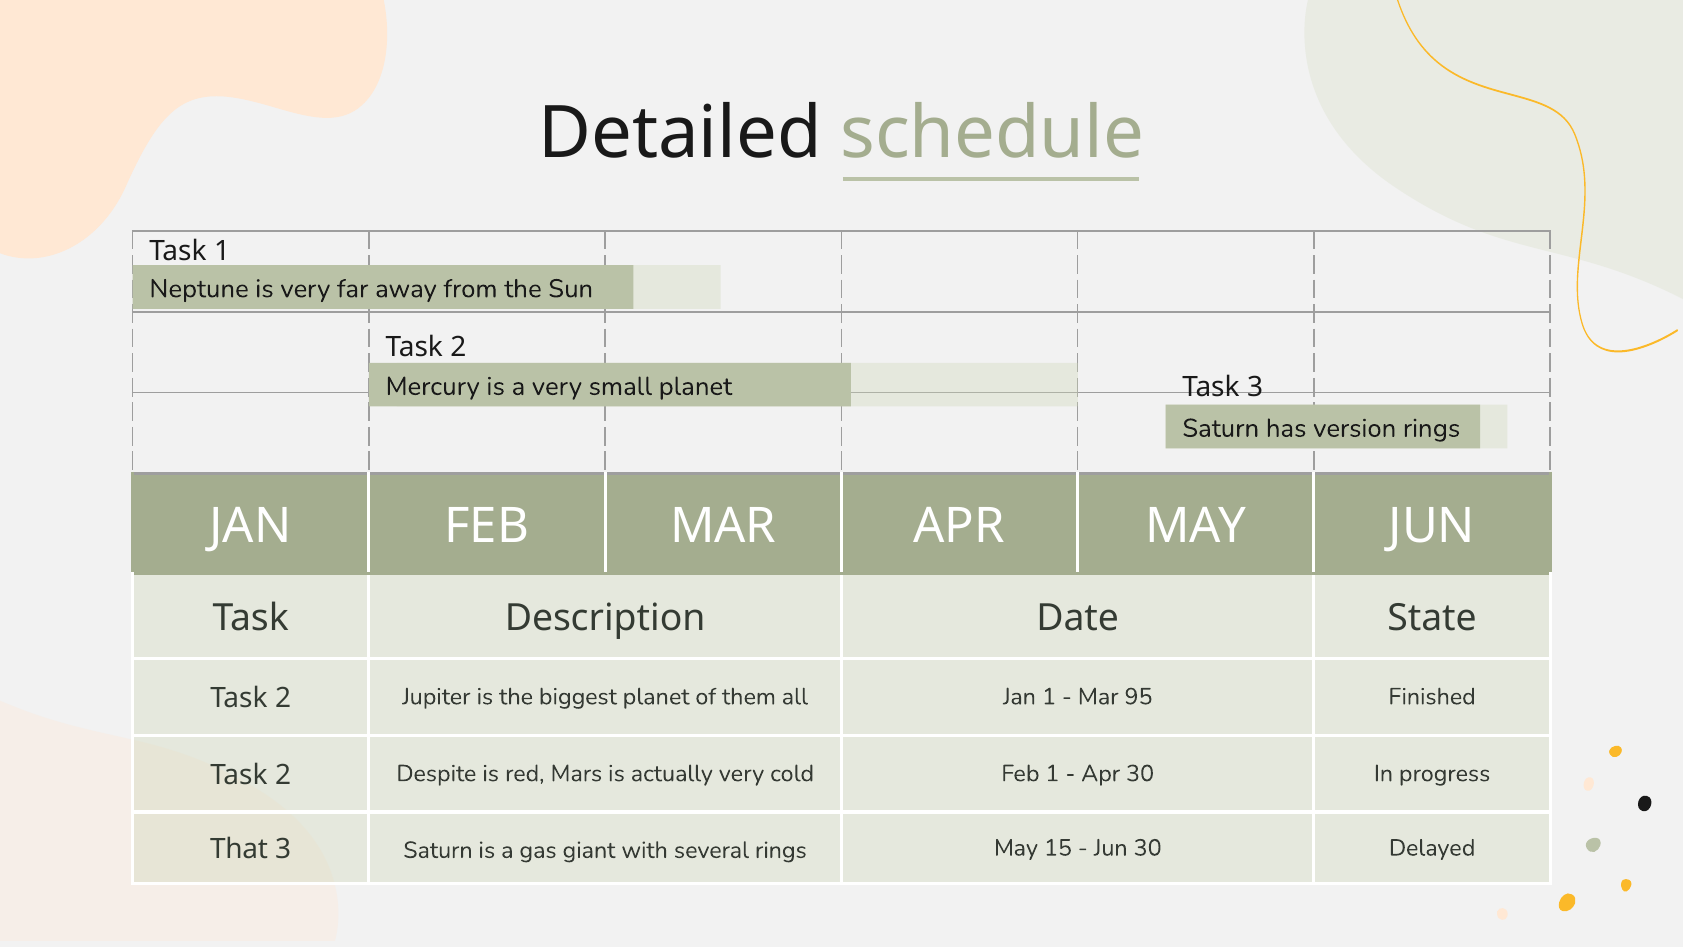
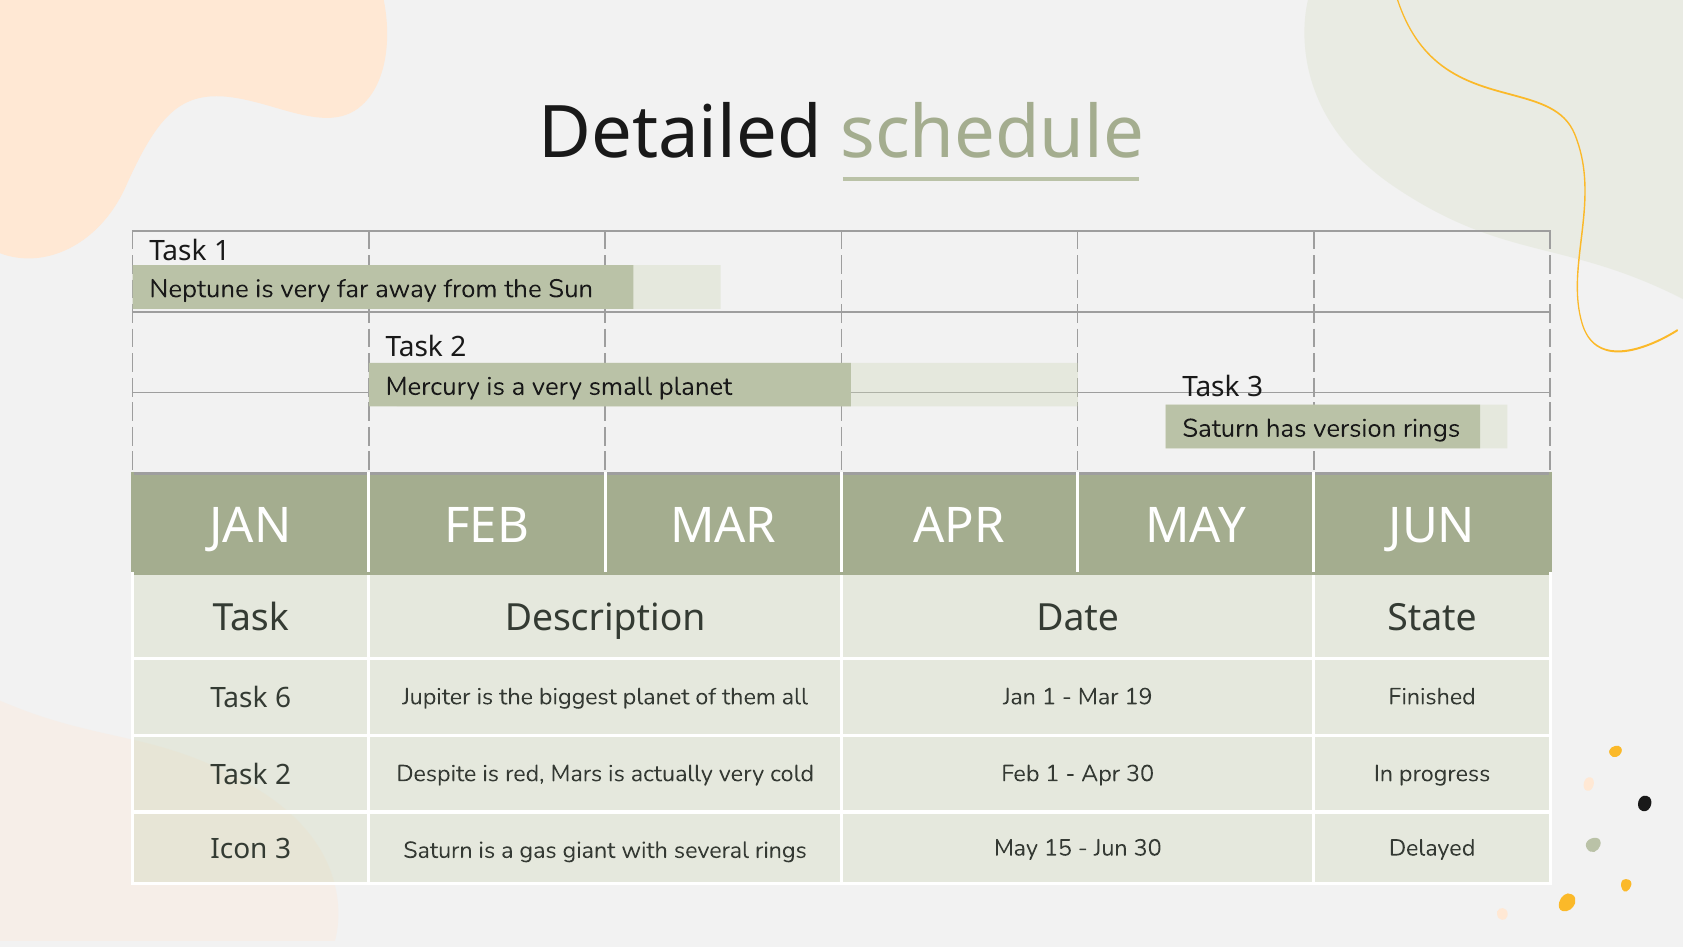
2: 2 -> 6 (283, 698)
95: 95 -> 19 (1139, 696)
That: That -> Icon (239, 849)
